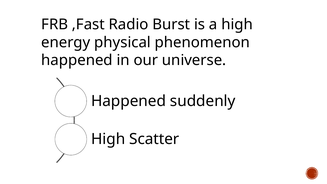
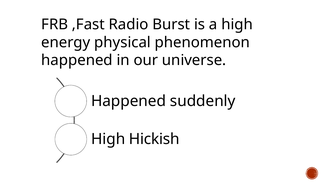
Scatter: Scatter -> Hickish (154, 139)
